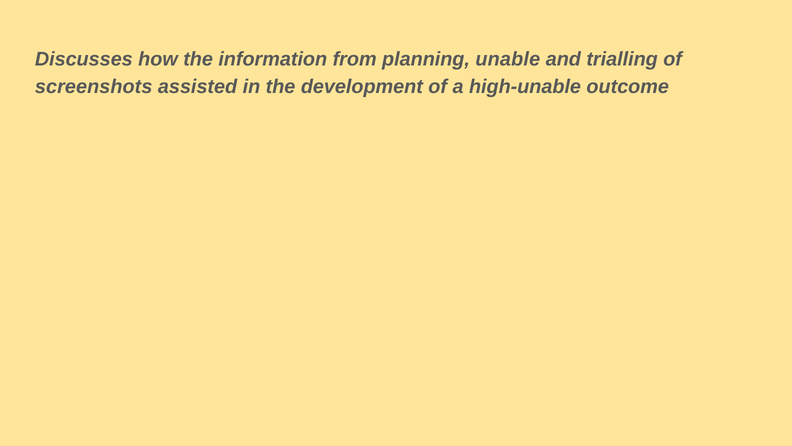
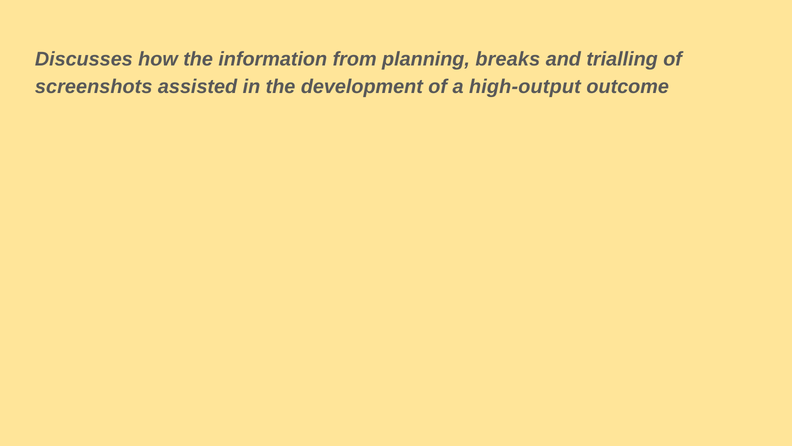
unable: unable -> breaks (508, 59)
high-unable: high-unable -> high-output (525, 87)
